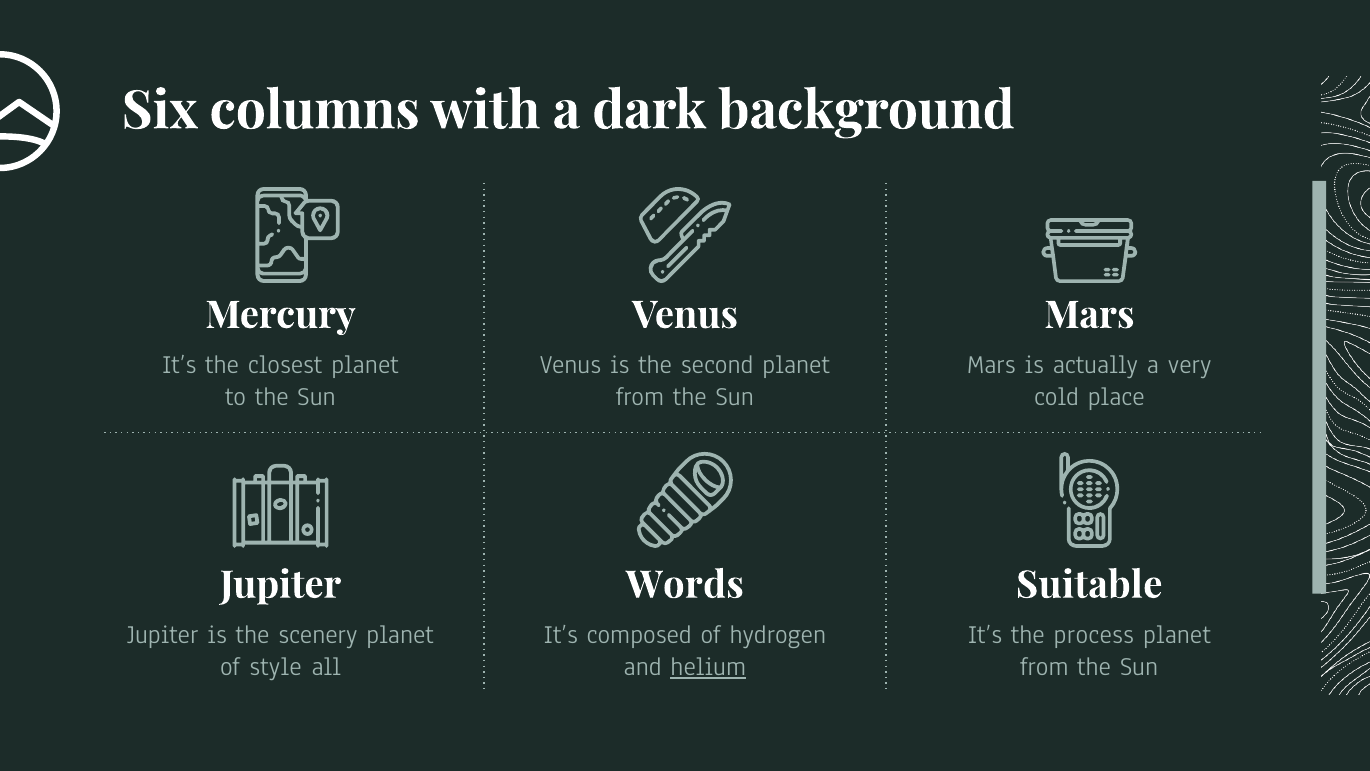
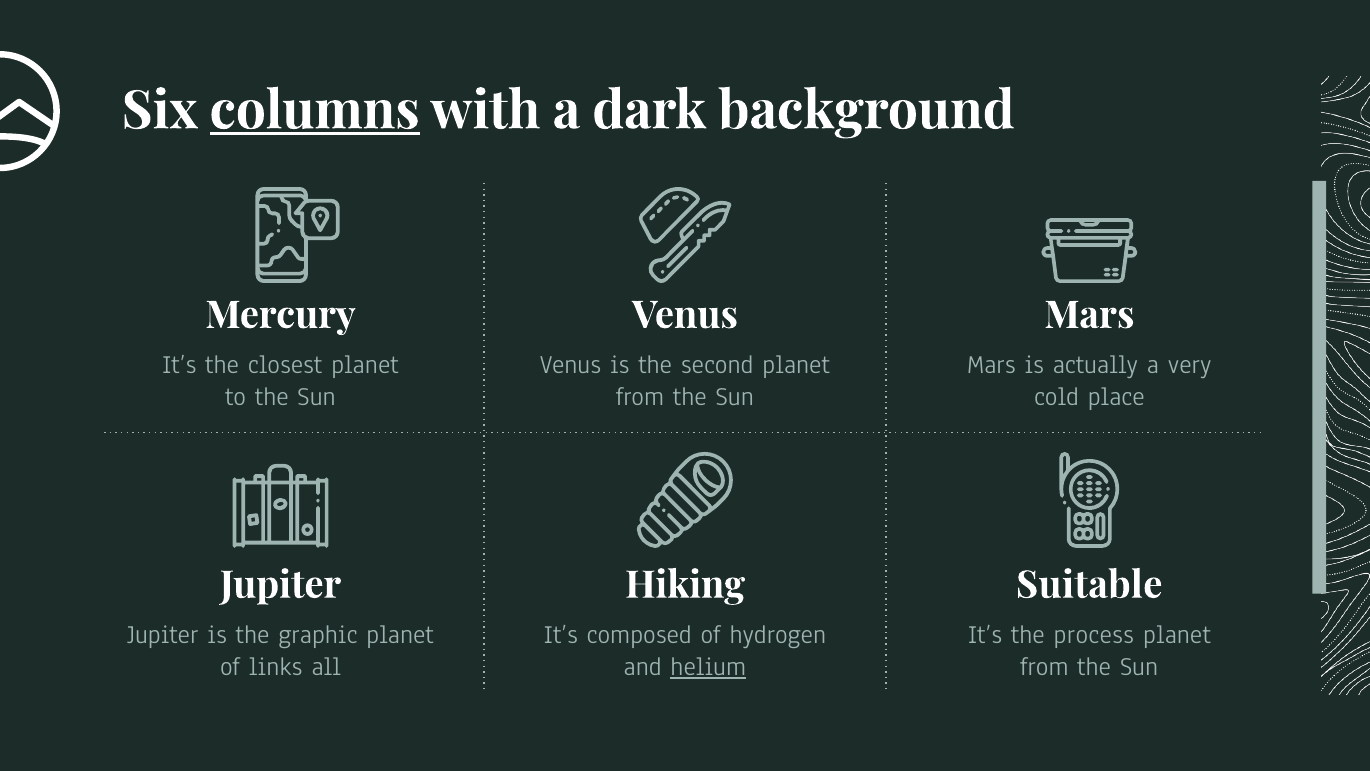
columns underline: none -> present (315, 111)
Words: Words -> Hiking (685, 585)
scenery: scenery -> graphic (318, 634)
style: style -> links (276, 666)
